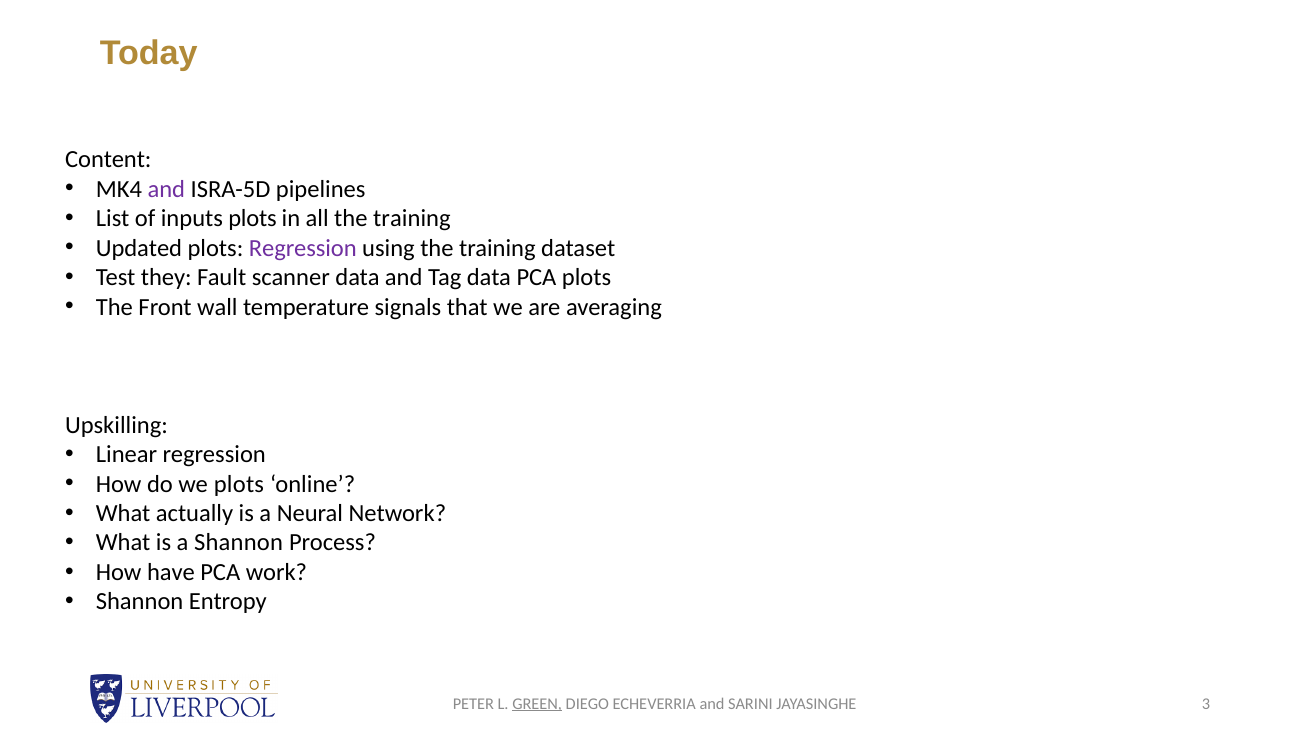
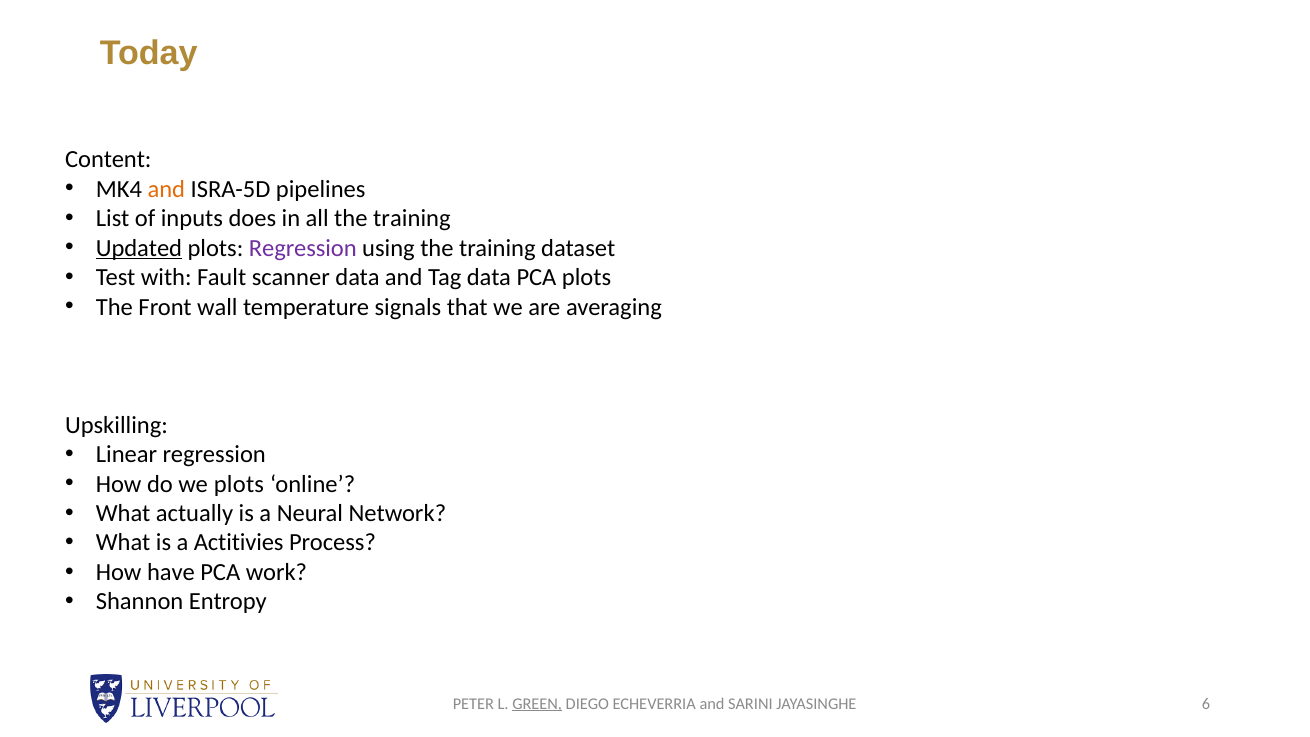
and colour: purple -> orange (166, 189)
inputs plots: plots -> does (252, 219)
Updated underline: none -> present (139, 248)
they: they -> with (166, 278)
a Shannon: Shannon -> Actitivies (239, 543)
3: 3 -> 6 (1206, 704)
